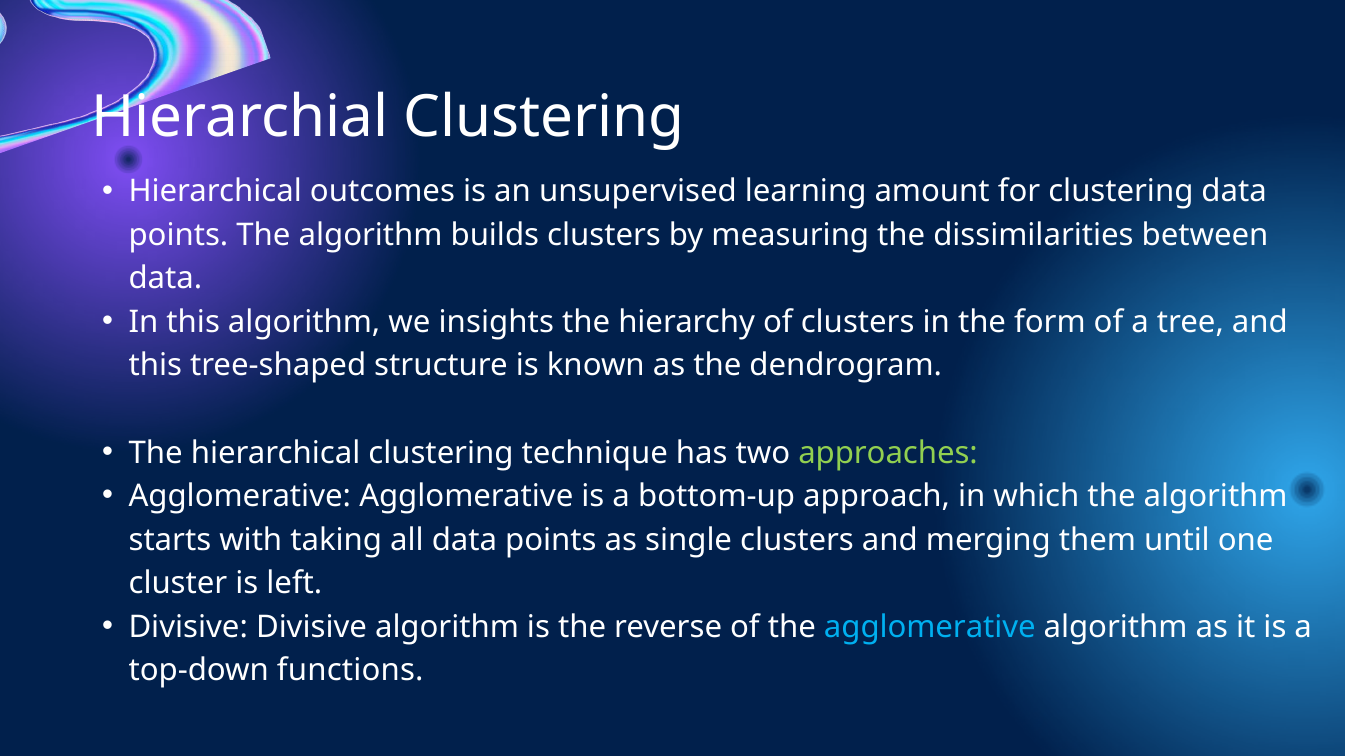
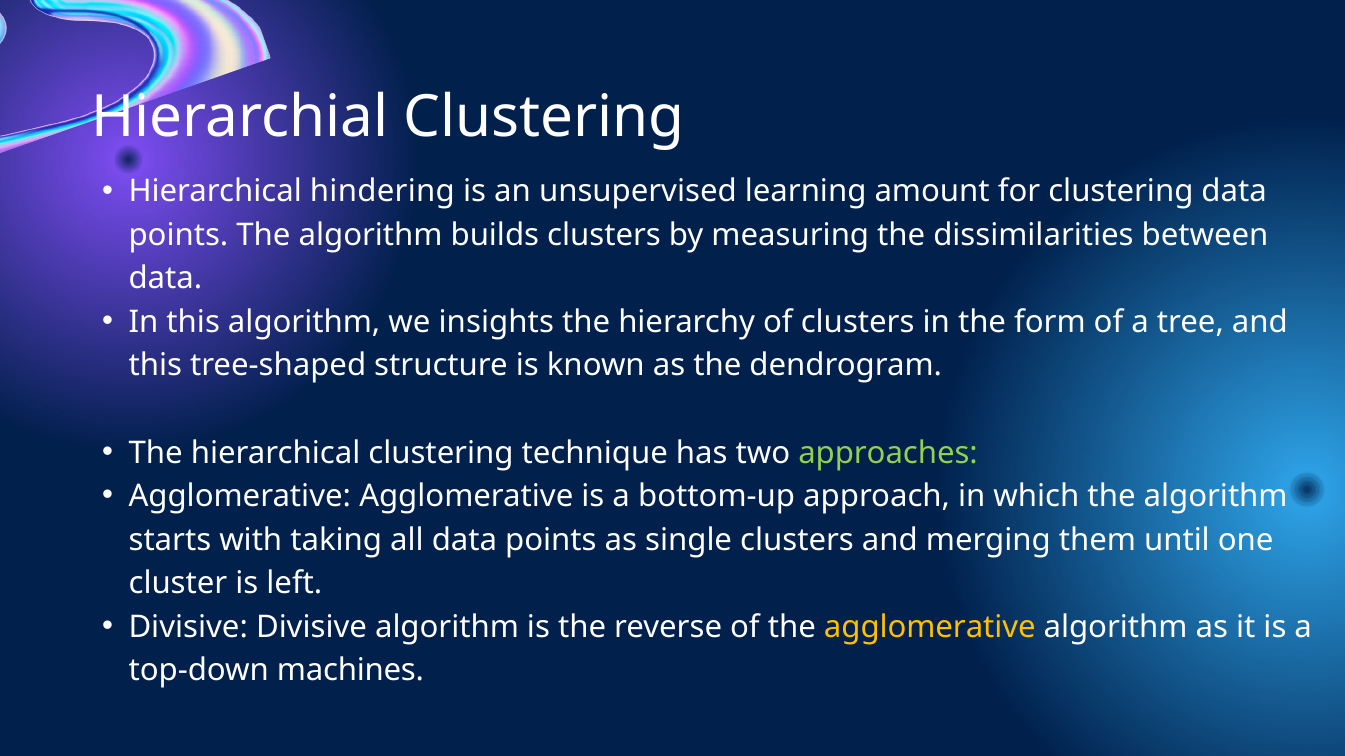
outcomes: outcomes -> hindering (382, 192)
agglomerative colour: light blue -> yellow (930, 627)
functions: functions -> machines (350, 671)
